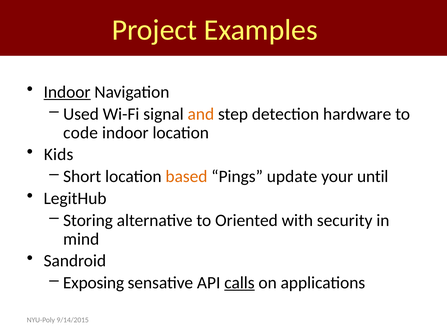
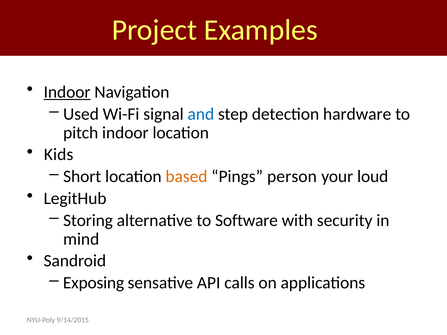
and colour: orange -> blue (201, 114)
code: code -> pitch (81, 133)
update: update -> person (292, 177)
until: until -> loud (373, 177)
Oriented: Oriented -> Software (247, 220)
calls underline: present -> none (239, 283)
